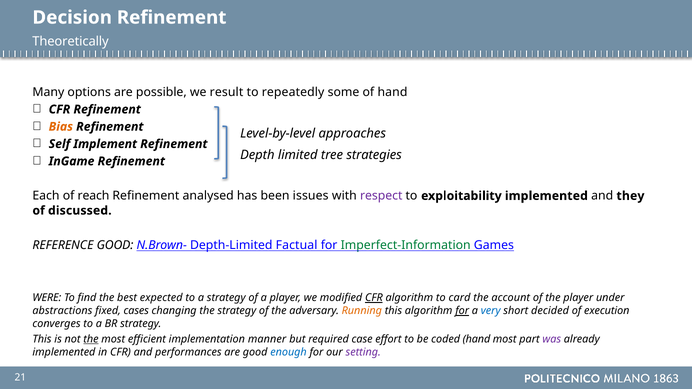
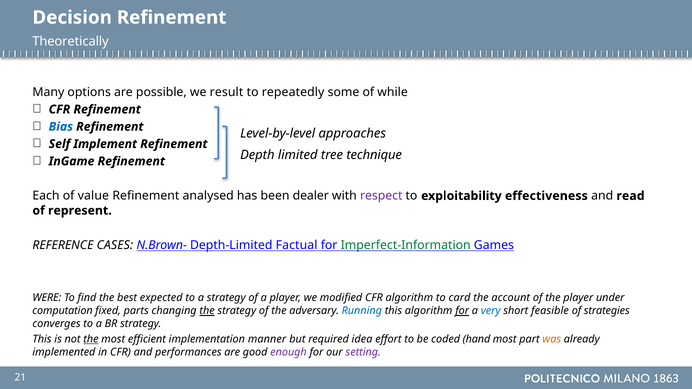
of hand: hand -> while (393, 92)
Bias colour: orange -> blue (61, 127)
strategies: strategies -> technique (374, 155)
reach: reach -> value (93, 196)
issues: issues -> dealer (311, 196)
exploitability implemented: implemented -> effectiveness (546, 196)
they: they -> read (630, 196)
discussed: discussed -> represent (80, 211)
REFERENCE GOOD: GOOD -> CASES (115, 245)
CFR underline: present -> none (374, 298)
abstractions: abstractions -> computation (62, 311)
cases: cases -> parts (136, 311)
the underline: none -> present (207, 311)
Running colour: orange -> blue (362, 311)
decided: decided -> feasible (550, 311)
execution: execution -> strategies (607, 311)
case: case -> idea (362, 339)
was colour: purple -> orange (552, 339)
enough colour: blue -> purple (289, 352)
